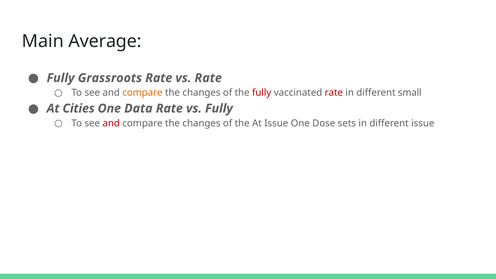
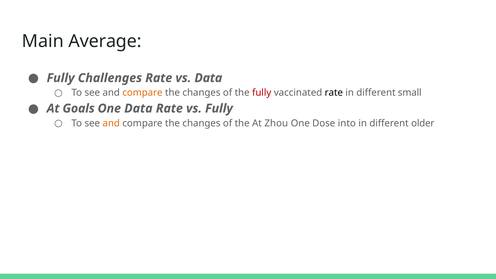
Grassroots: Grassroots -> Challenges (110, 78)
vs Rate: Rate -> Data (208, 78)
rate colour: red -> black (334, 93)
Cities: Cities -> Goals (79, 108)
and colour: red -> orange (111, 123)
At Issue: Issue -> Zhou (276, 123)
sets: sets -> into (347, 123)
different issue: issue -> older (423, 123)
